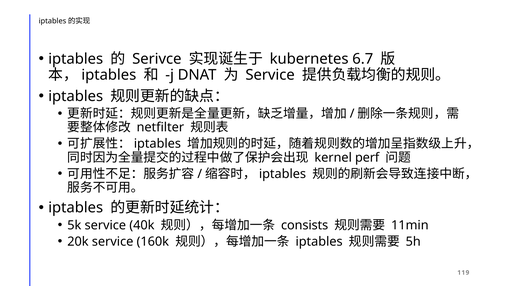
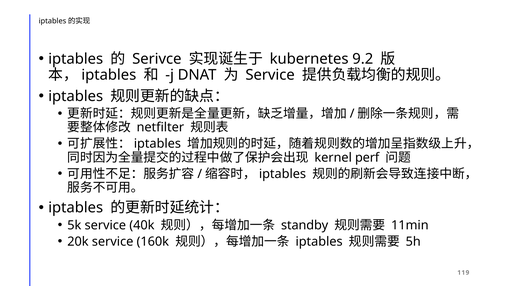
6.7: 6.7 -> 9.2 (363, 59)
consists: consists -> standby (305, 225)
